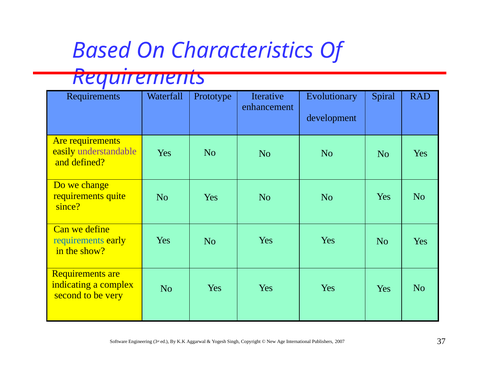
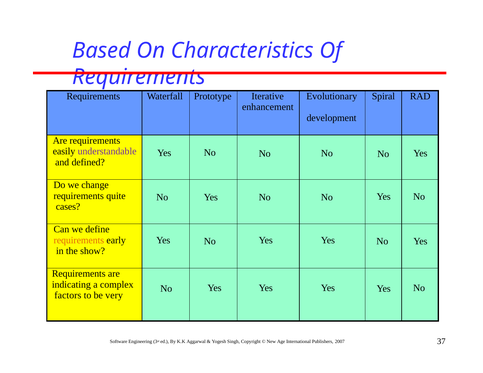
since: since -> cases (68, 207)
requirements colour: blue -> orange (79, 240)
second: second -> factors (68, 296)
